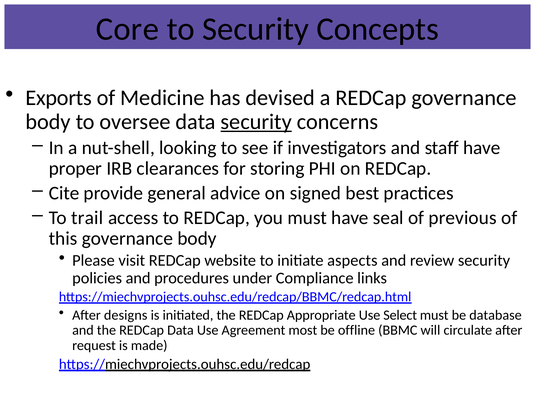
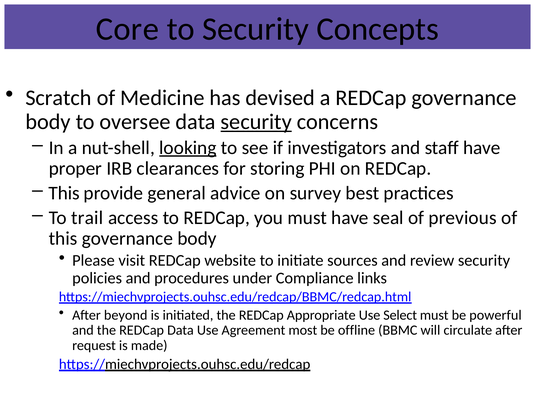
Exports: Exports -> Scratch (59, 98)
looking underline: none -> present (188, 148)
Cite: Cite -> This (64, 193)
signed: signed -> survey (315, 193)
aspects: aspects -> sources (352, 261)
designs: designs -> beyond (126, 315)
database: database -> powerful (495, 315)
